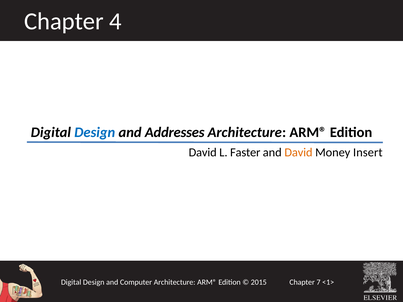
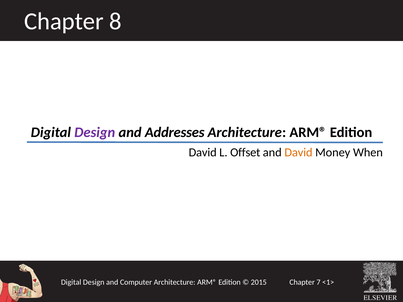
4: 4 -> 8 (115, 21)
Design colour: blue -> purple (95, 133)
Faster: Faster -> Offset (245, 152)
Insert: Insert -> When (368, 152)
